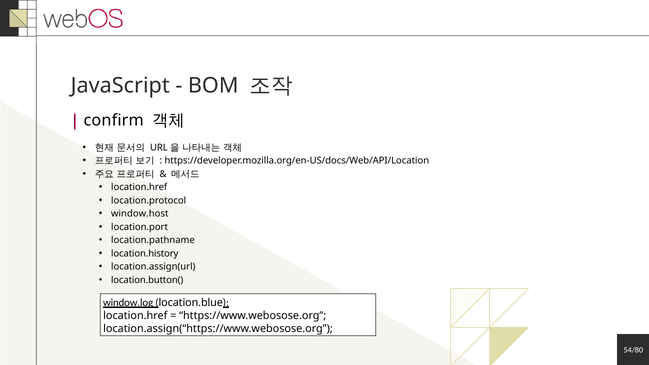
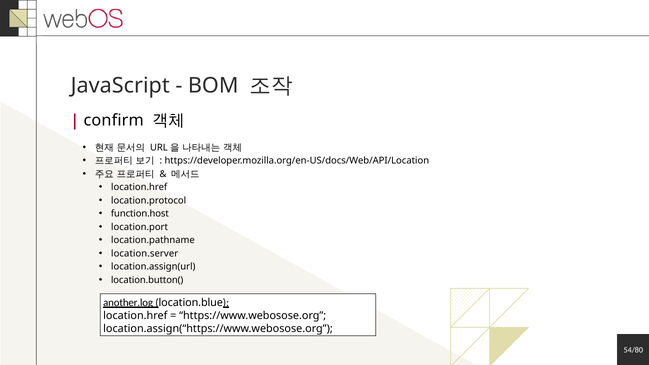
window.host: window.host -> function.host (140, 214)
location.history: location.history -> location.server (145, 253)
window.log: window.log -> another.log (128, 303)
